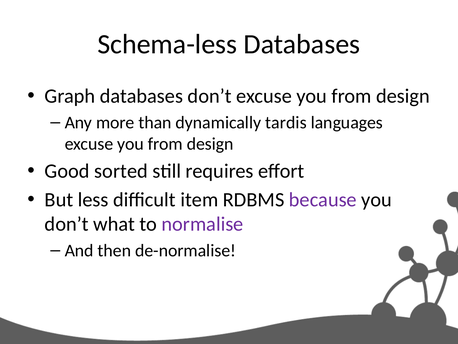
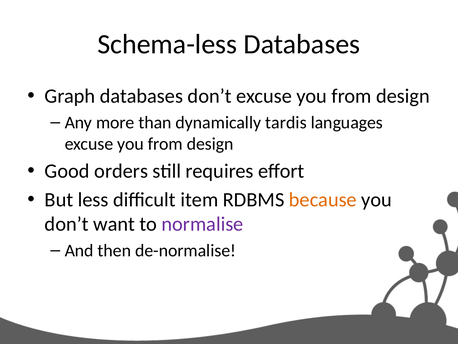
sorted: sorted -> orders (121, 171)
because colour: purple -> orange (323, 199)
what: what -> want (114, 224)
